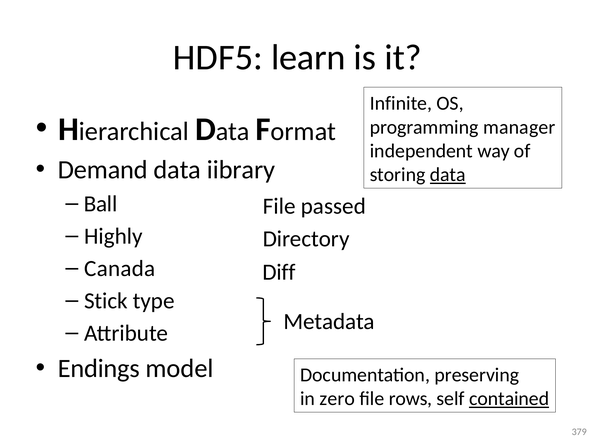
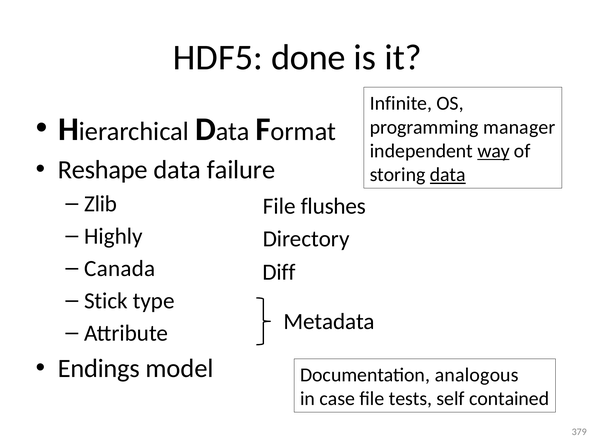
learn: learn -> done (308, 58)
way underline: none -> present (494, 151)
Demand: Demand -> Reshape (103, 170)
iibrary: iibrary -> failure (241, 170)
Ball: Ball -> Zlib (101, 204)
passed: passed -> flushes (333, 206)
preserving: preserving -> analogous (477, 375)
zero: zero -> case (337, 399)
rows: rows -> tests (410, 399)
contained underline: present -> none (509, 399)
